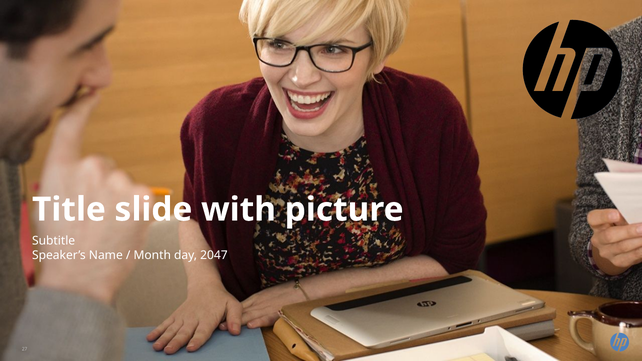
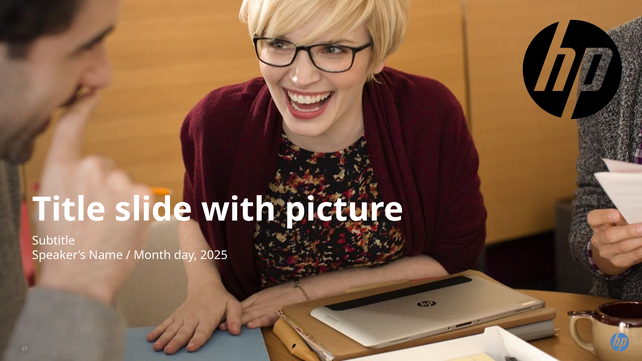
2047: 2047 -> 2025 (214, 255)
